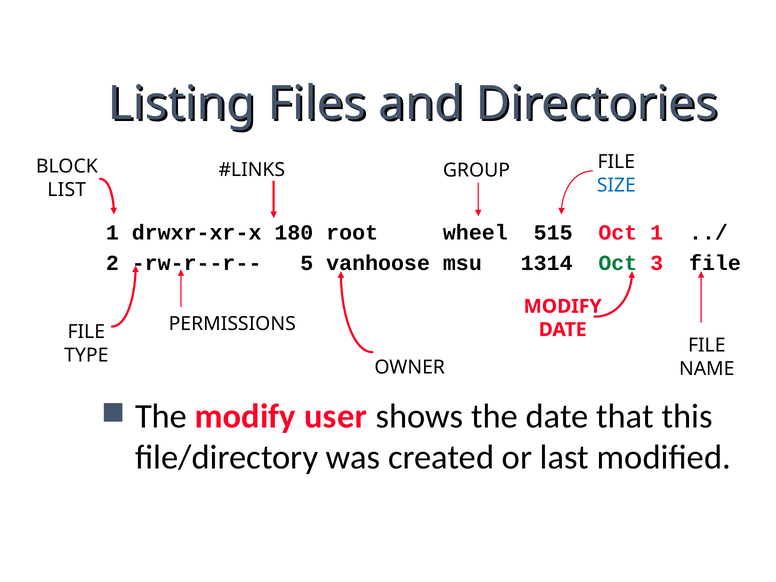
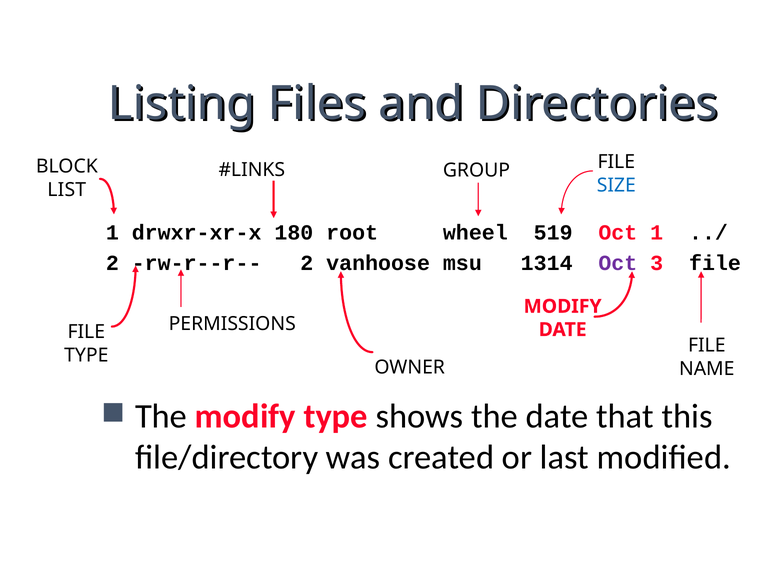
515: 515 -> 519 (553, 233)
rw-r--r-- 5: 5 -> 2 (307, 263)
Oct colour: green -> purple (618, 263)
modify user: user -> type (336, 416)
